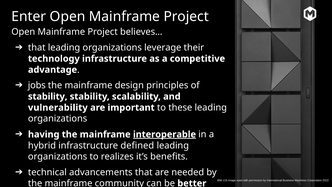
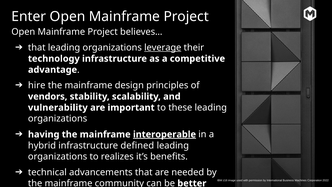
leverage underline: none -> present (163, 47)
jobs: jobs -> hire (37, 85)
stability: stability -> vendors (48, 96)
